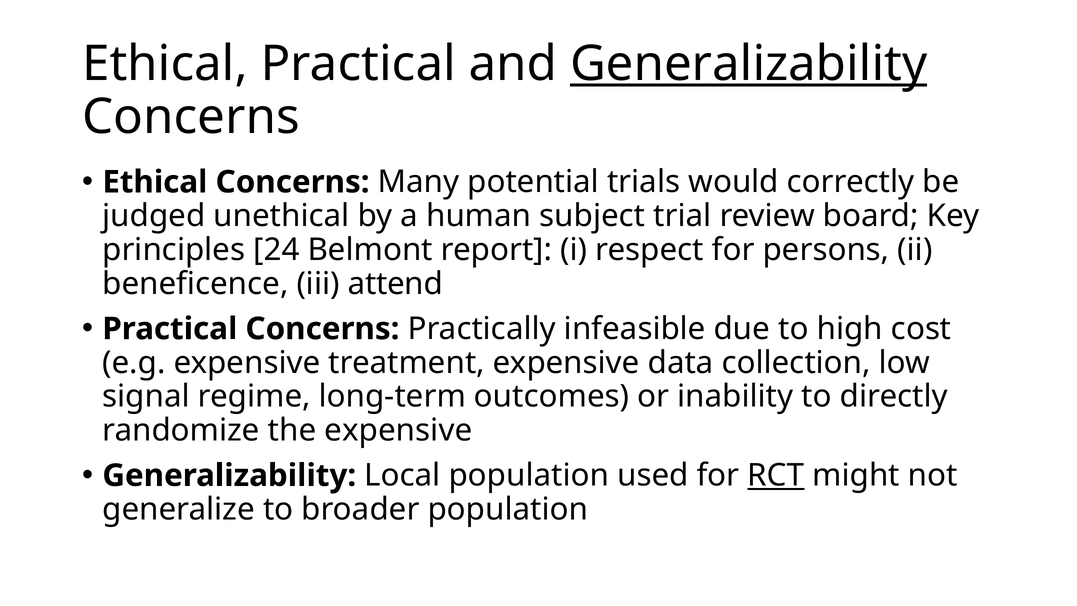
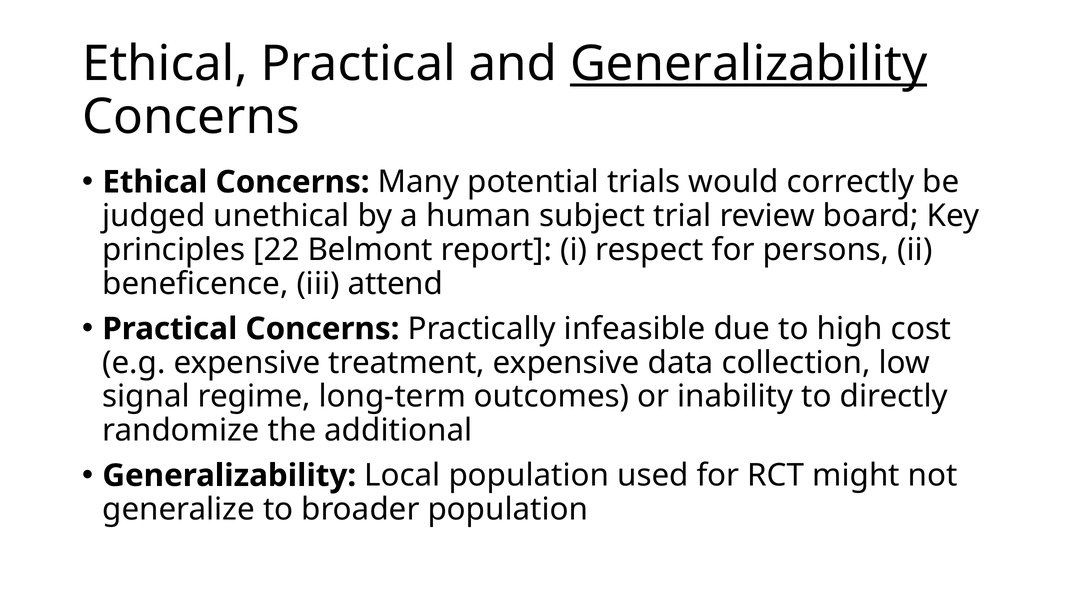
24: 24 -> 22 (276, 250)
the expensive: expensive -> additional (398, 430)
RCT underline: present -> none (776, 475)
